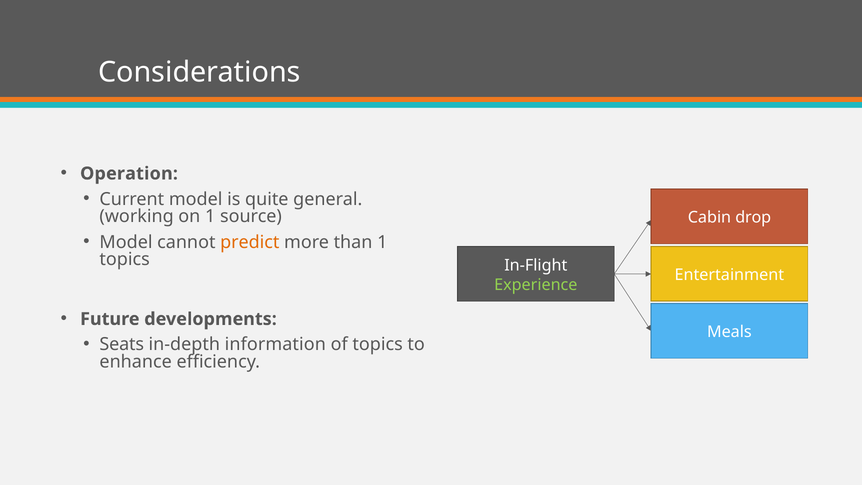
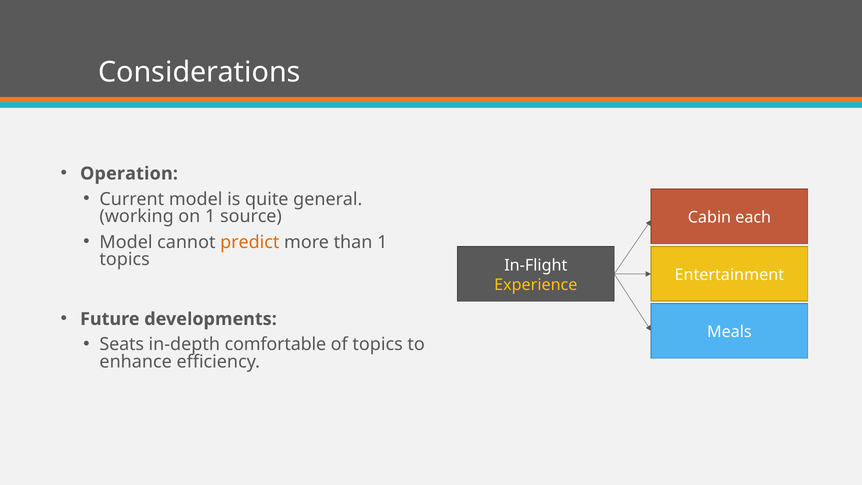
drop: drop -> each (753, 218)
Experience colour: light green -> yellow (536, 285)
information: information -> comfortable (275, 344)
